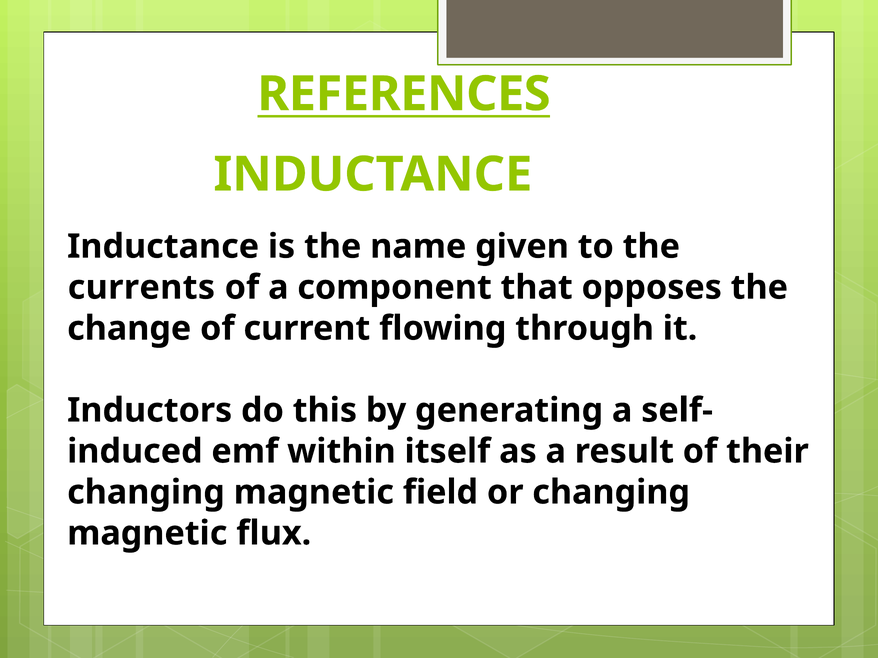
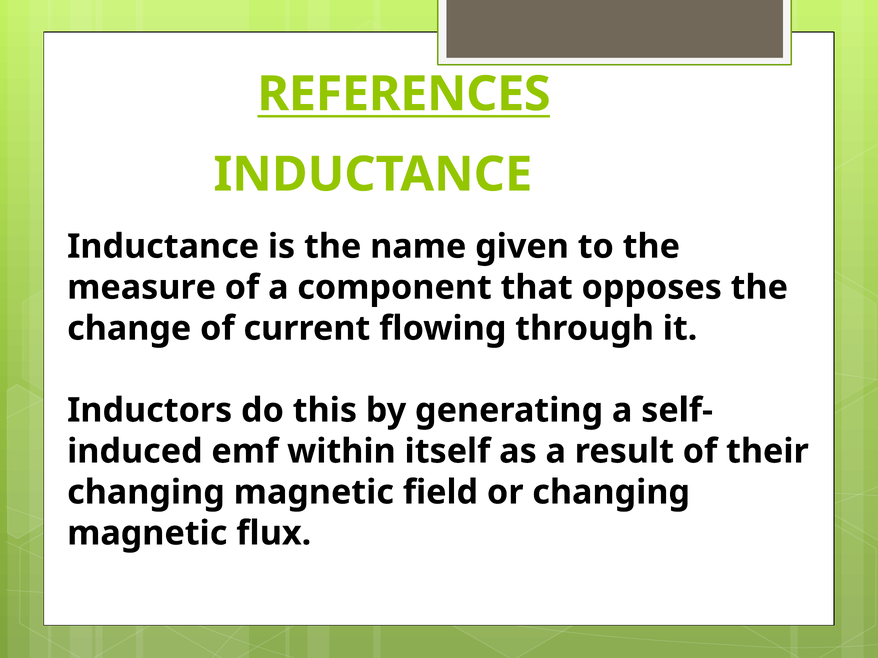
currents: currents -> measure (142, 288)
